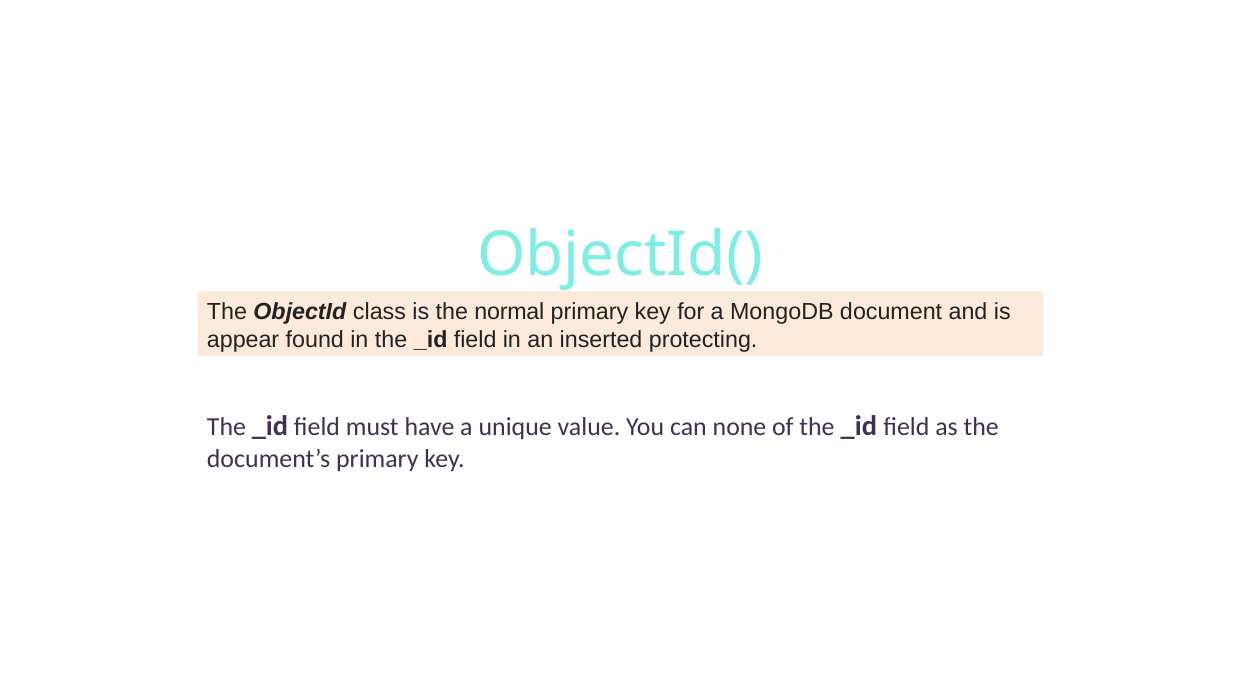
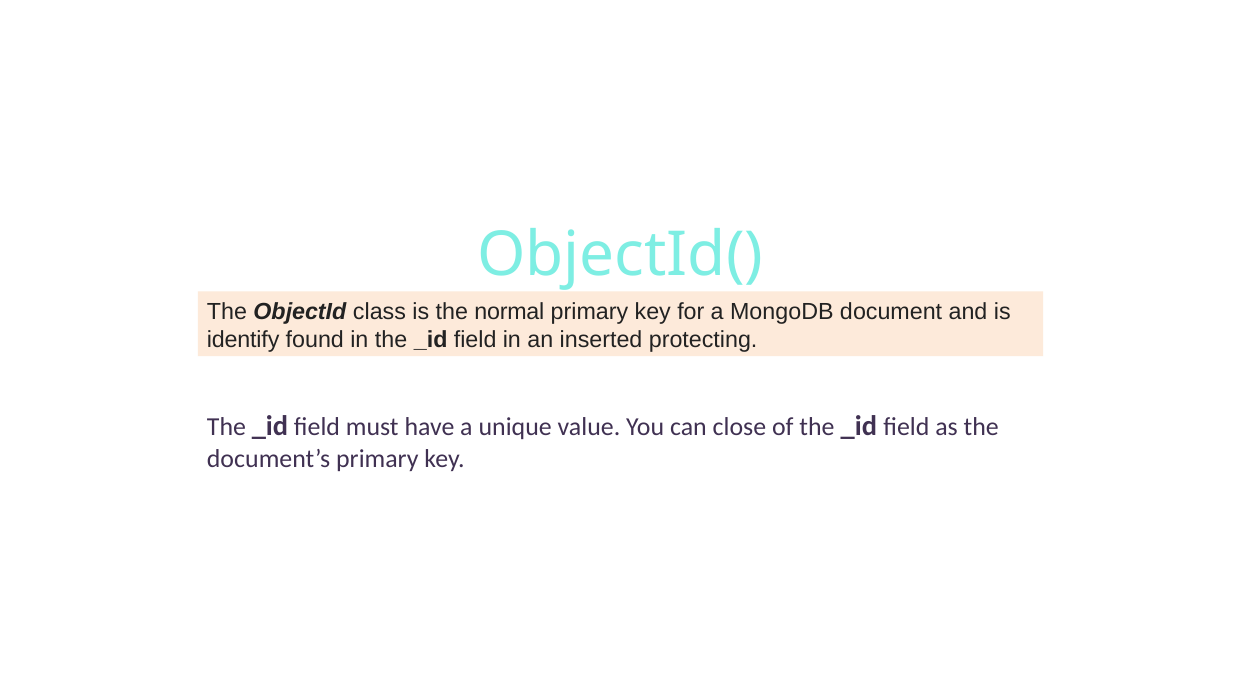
appear: appear -> identify (243, 339)
none: none -> close (739, 427)
